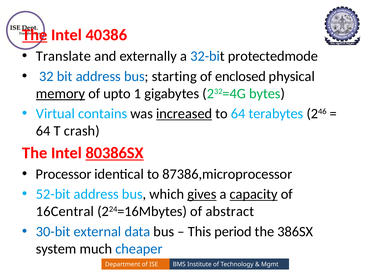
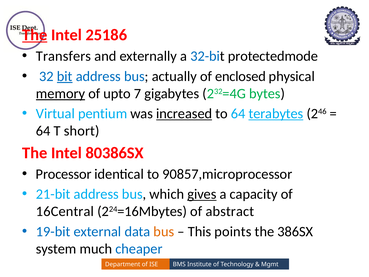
40386: 40386 -> 25186 (106, 35)
Translate: Translate -> Transfers (64, 56)
bit underline: none -> present (65, 76)
starting: starting -> actually (174, 76)
1: 1 -> 7 (138, 93)
contains: contains -> pentium (103, 114)
terabytes underline: none -> present (276, 114)
crash: crash -> short (82, 131)
80386SX underline: present -> none (115, 153)
87386,microprocessor: 87386,microprocessor -> 90857,microprocessor (227, 174)
52-bit: 52-bit -> 21-bit (53, 194)
capacity underline: present -> none (254, 194)
30-bit: 30-bit -> 19-bit (53, 231)
bus colour: black -> orange (164, 231)
period: period -> points (233, 231)
